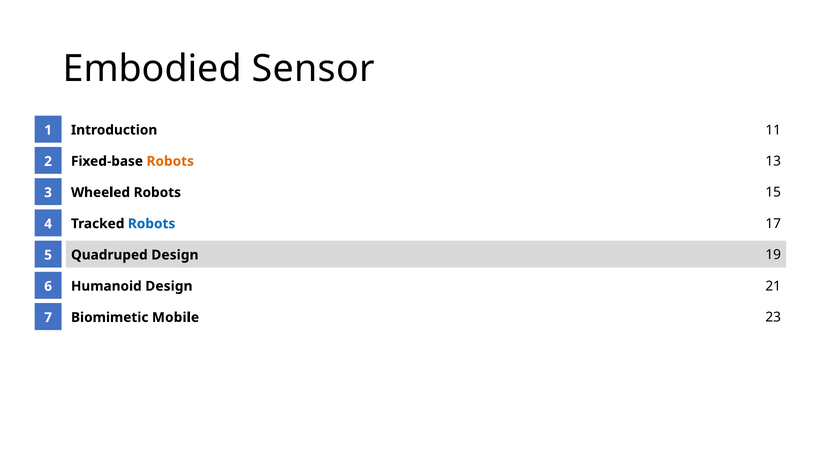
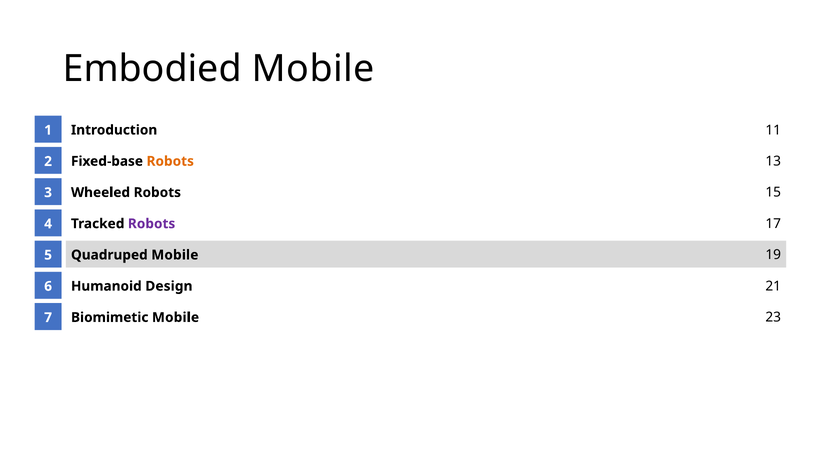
Embodied Sensor: Sensor -> Mobile (313, 69)
Robots colour: blue -> purple (152, 224)
Quadruped Design: Design -> Mobile (175, 255)
